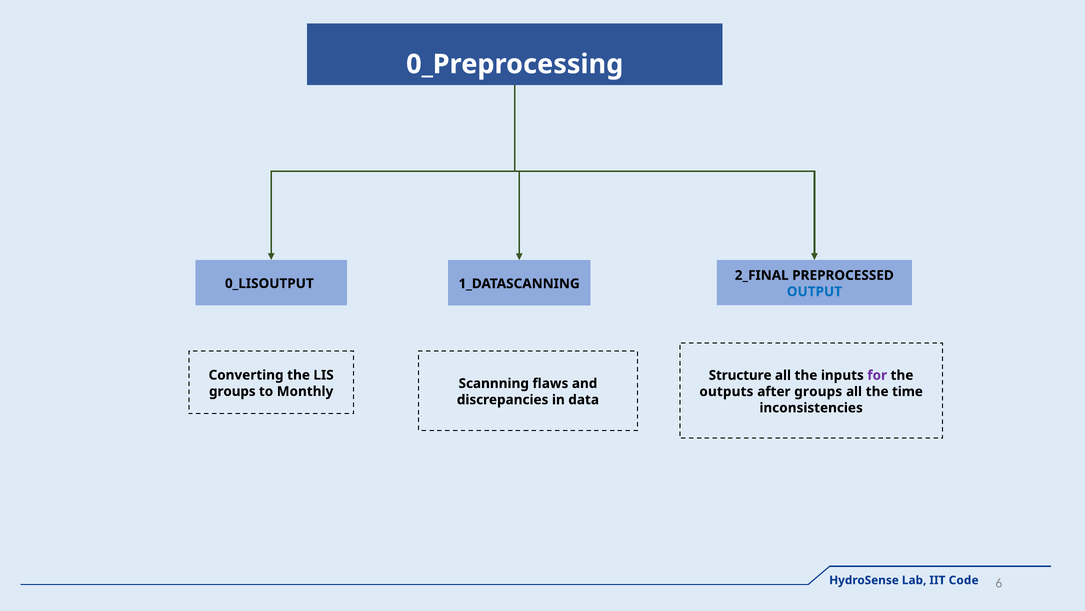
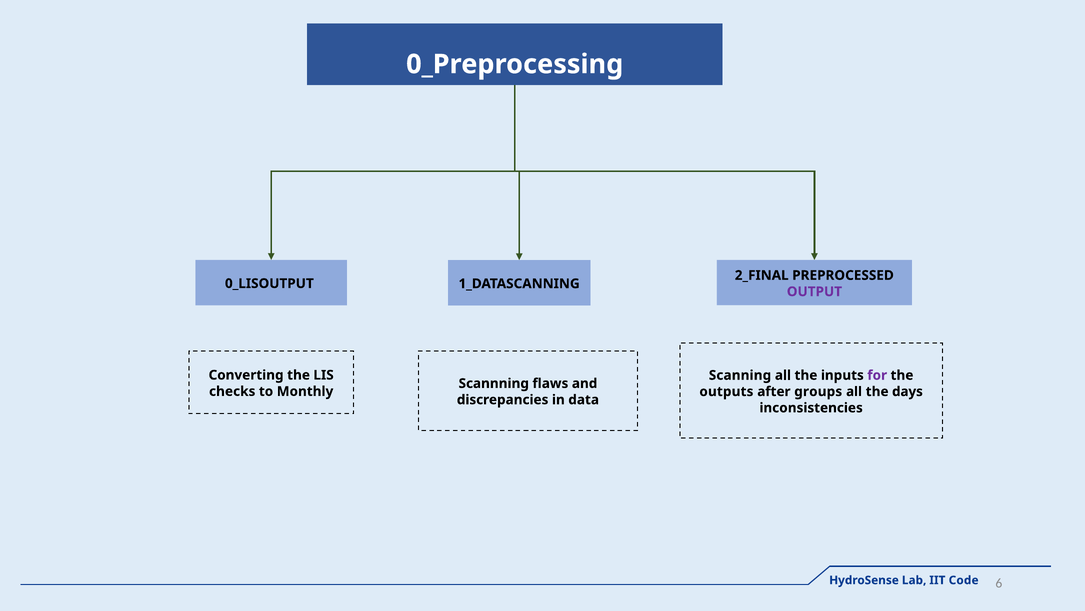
OUTPUT colour: blue -> purple (814, 291)
Structure: Structure -> Scanning (740, 375)
groups: groups -> checks (232, 391)
time: time -> days (907, 391)
